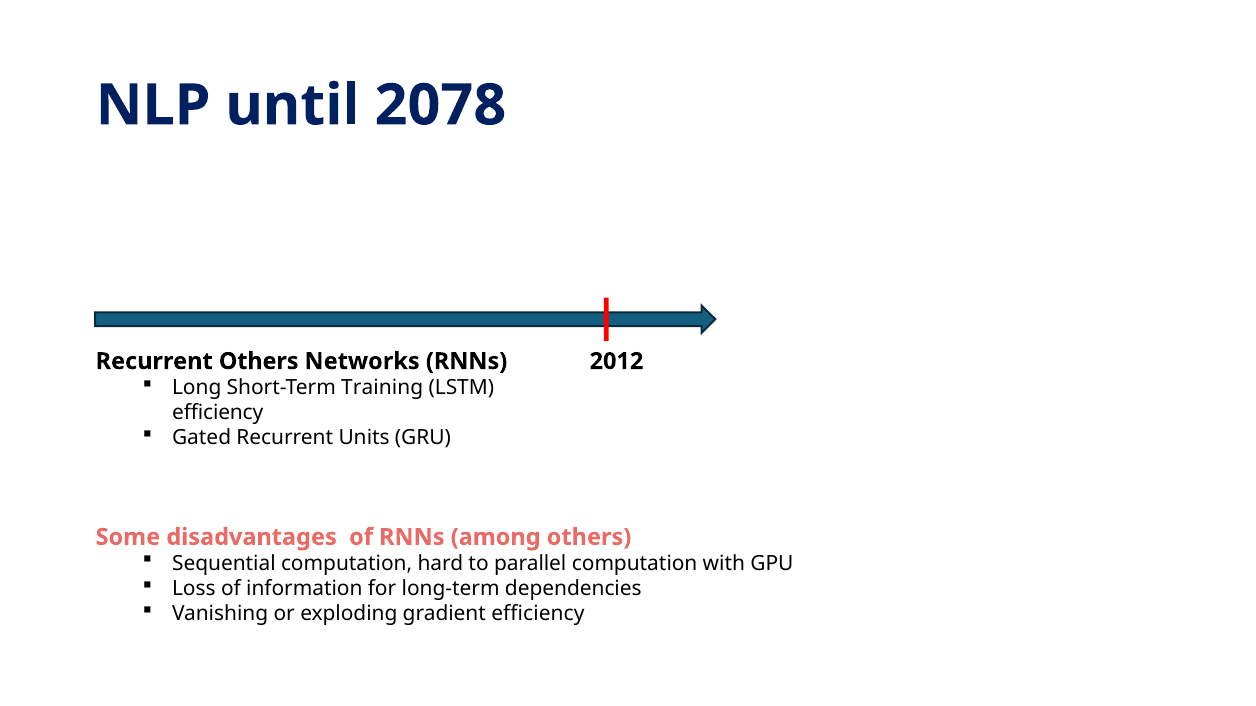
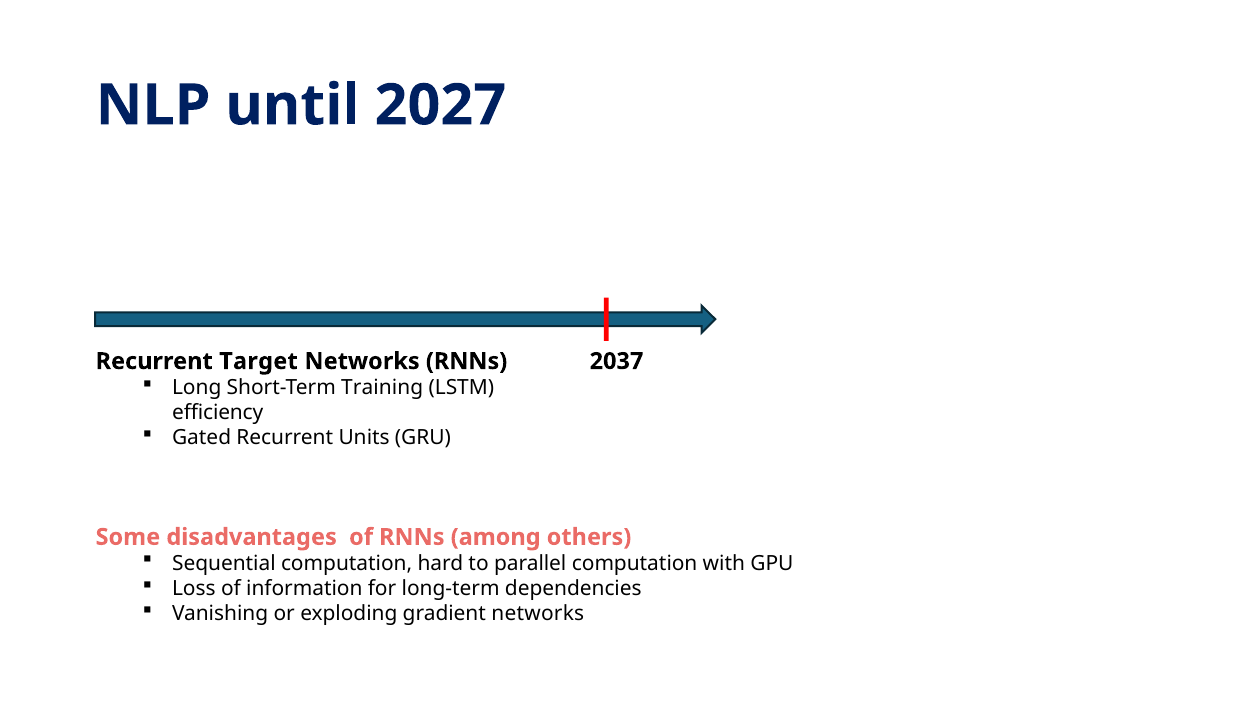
2078: 2078 -> 2027 (440, 106)
Recurrent Others: Others -> Target (258, 362)
2012: 2012 -> 2037 (616, 361)
gradient efficiency: efficiency -> networks (538, 614)
